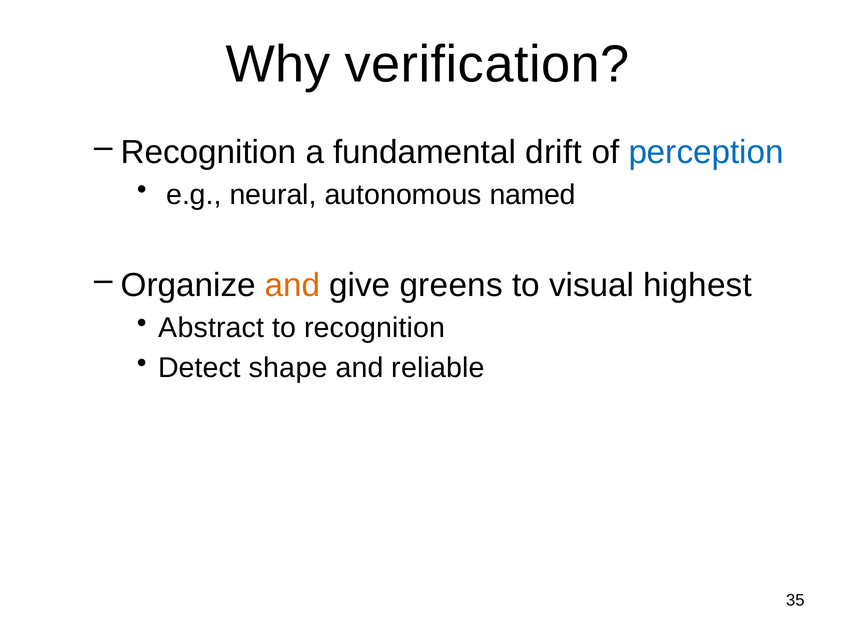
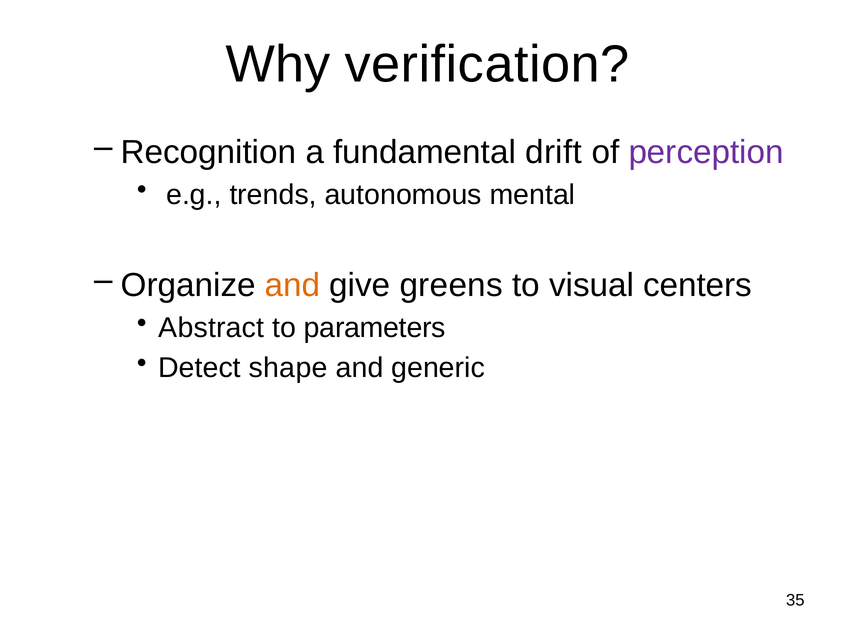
perception colour: blue -> purple (706, 152)
neural: neural -> trends (273, 195)
named: named -> mental (532, 195)
highest: highest -> centers (698, 285)
to recognition: recognition -> parameters (375, 328)
reliable: reliable -> generic (438, 368)
